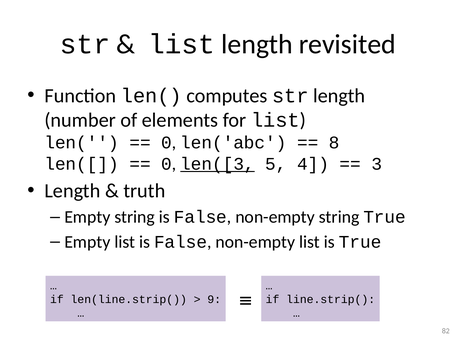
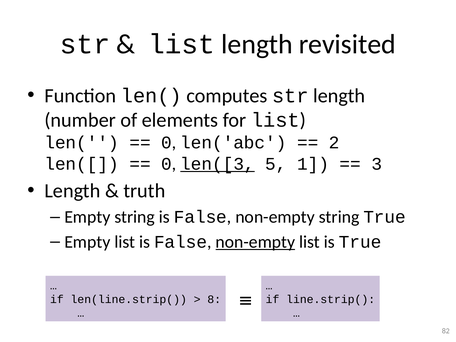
8: 8 -> 2 (334, 143)
4: 4 -> 1 (313, 164)
non-empty underline: none -> present (255, 242)
9: 9 -> 8 (214, 299)
